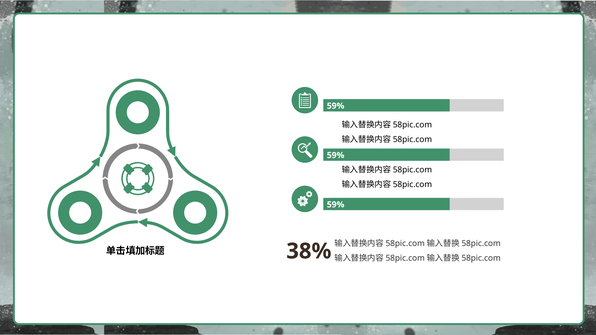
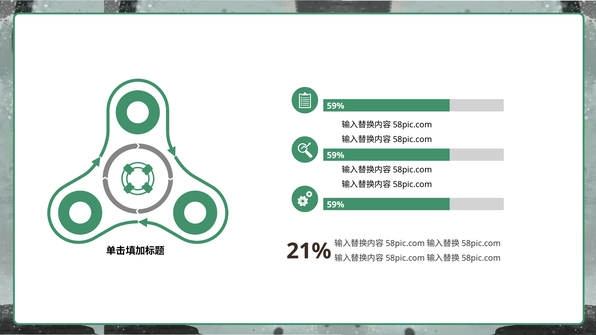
38%: 38% -> 21% (309, 251)
